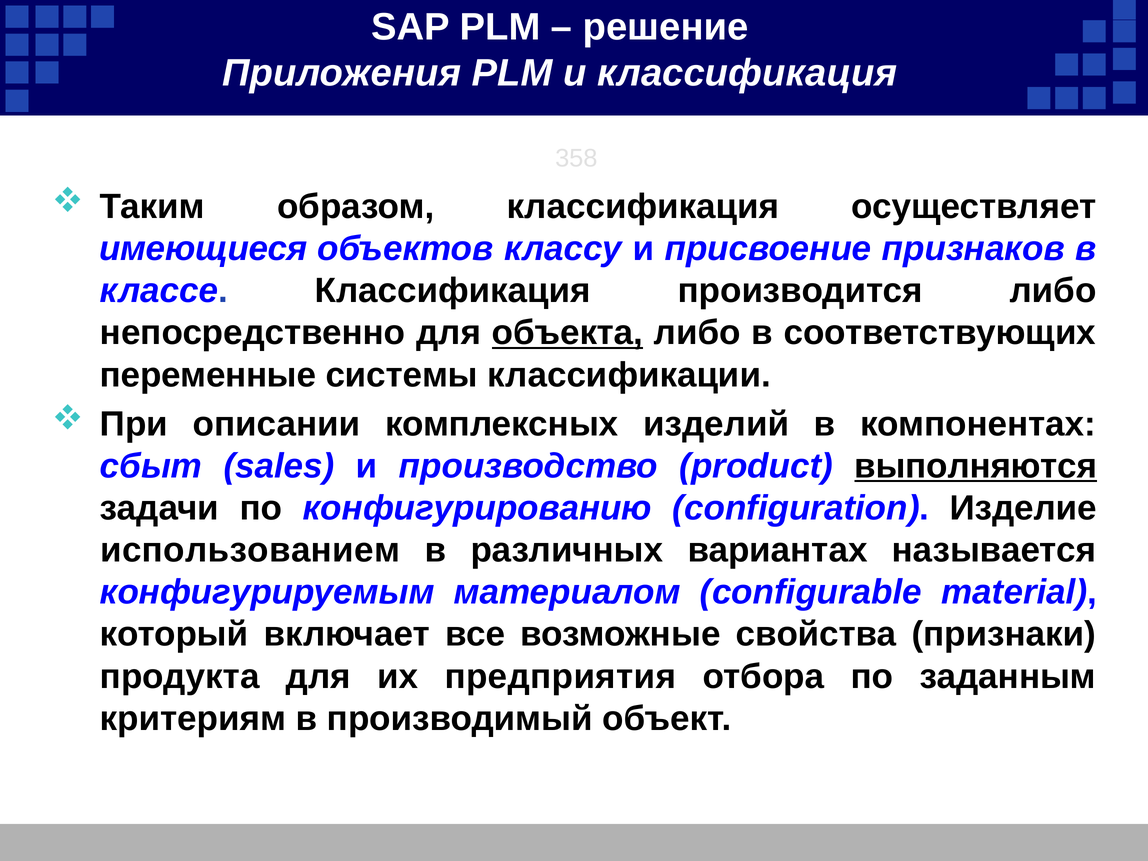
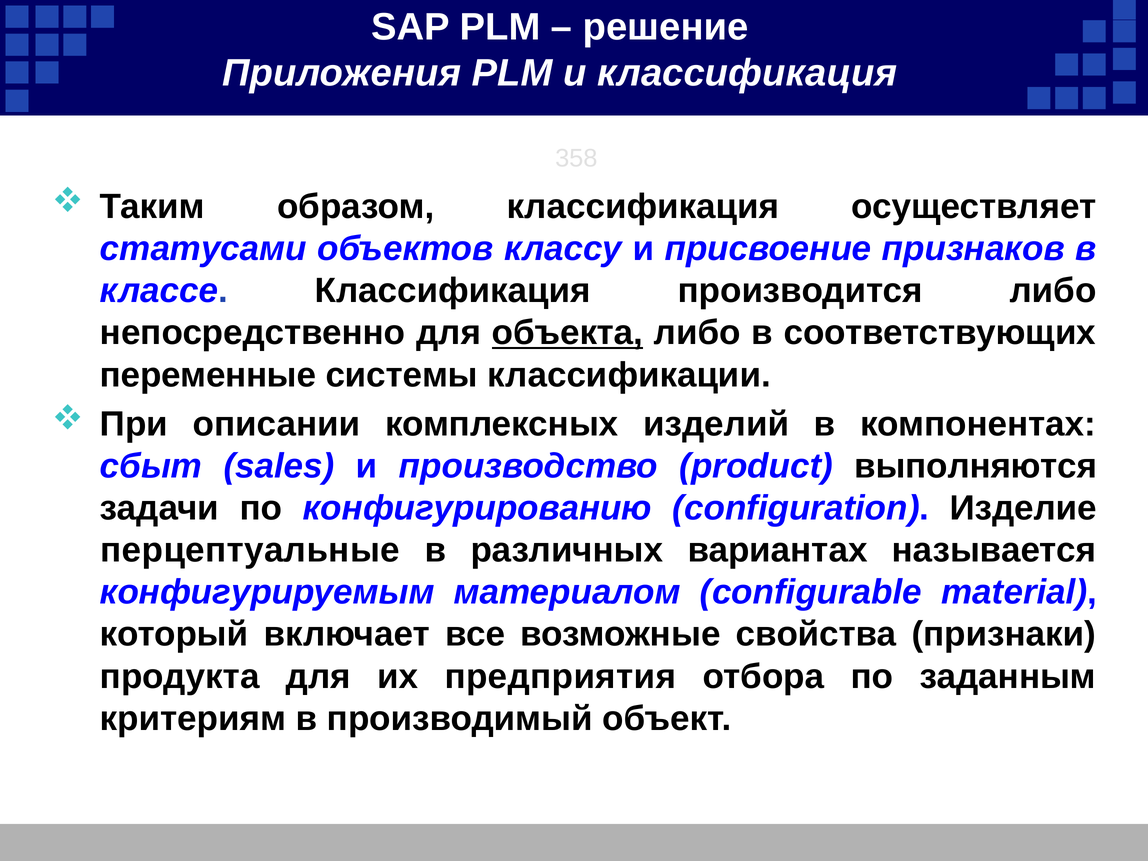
имеющиеся: имеющиеся -> статусами (203, 249)
выполняются underline: present -> none (976, 466)
использованием: использованием -> перцептуальные (250, 550)
